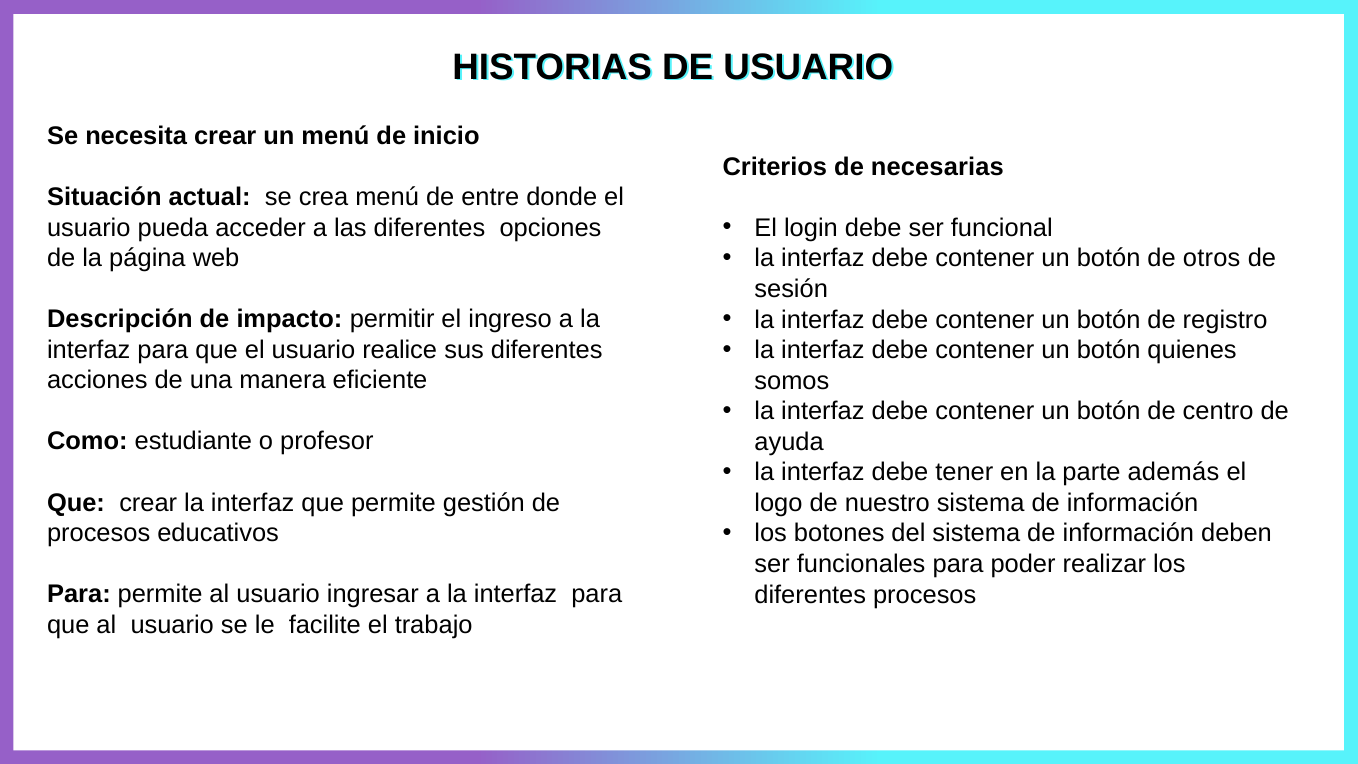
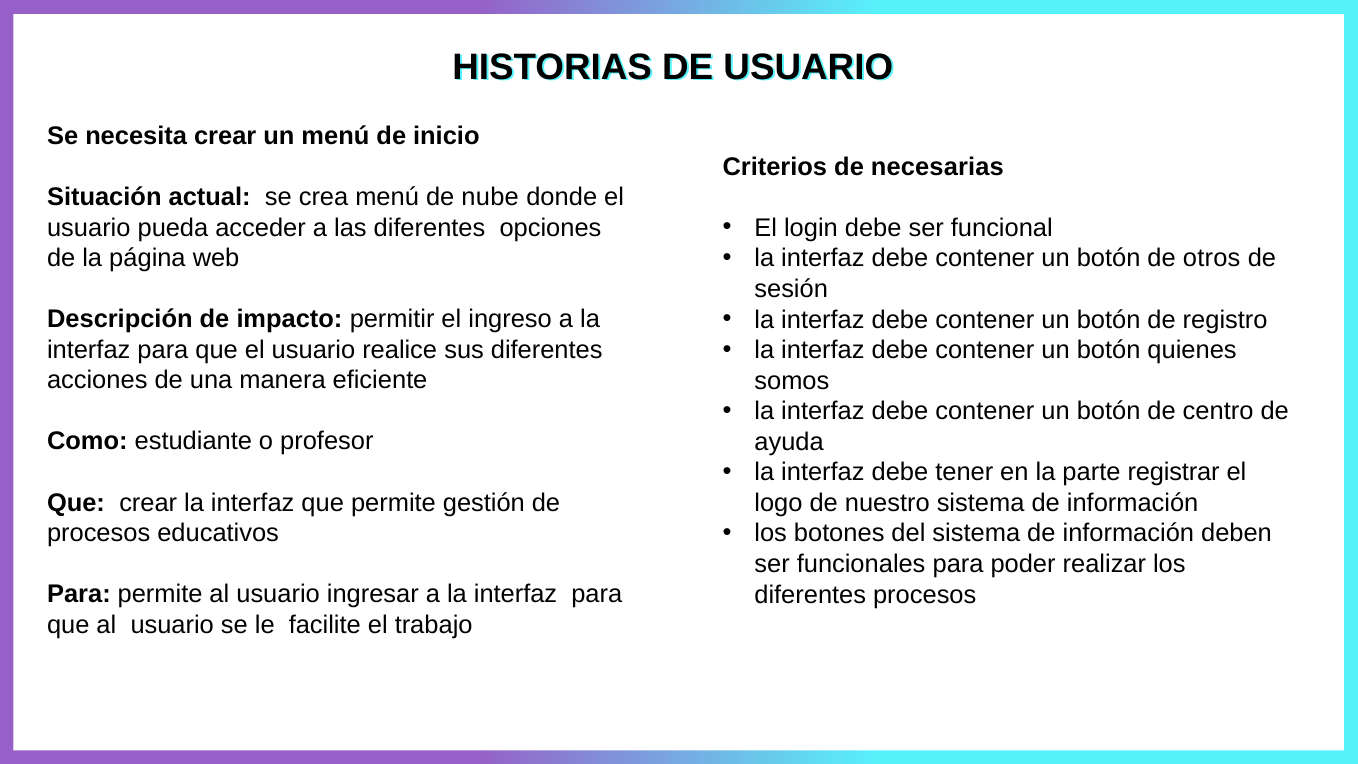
entre: entre -> nube (490, 197)
además: además -> registrar (1174, 472)
